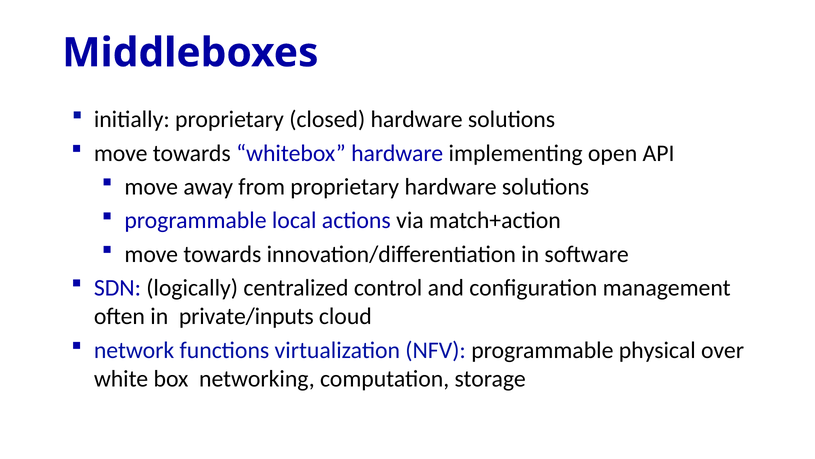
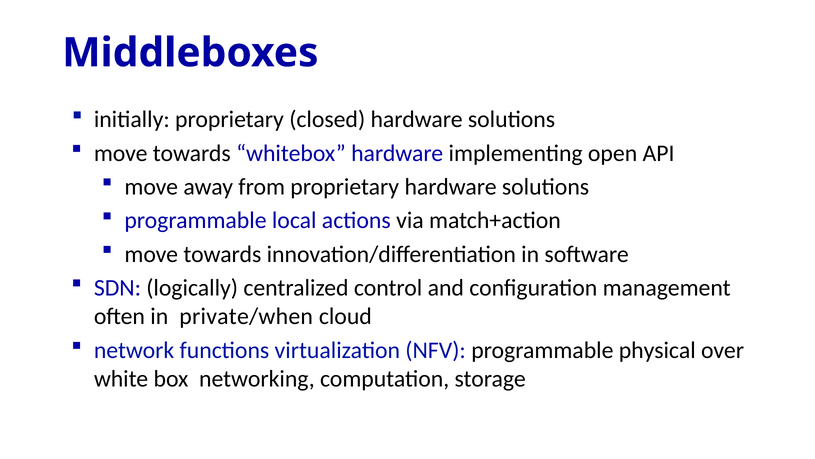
private/inputs: private/inputs -> private/when (246, 316)
